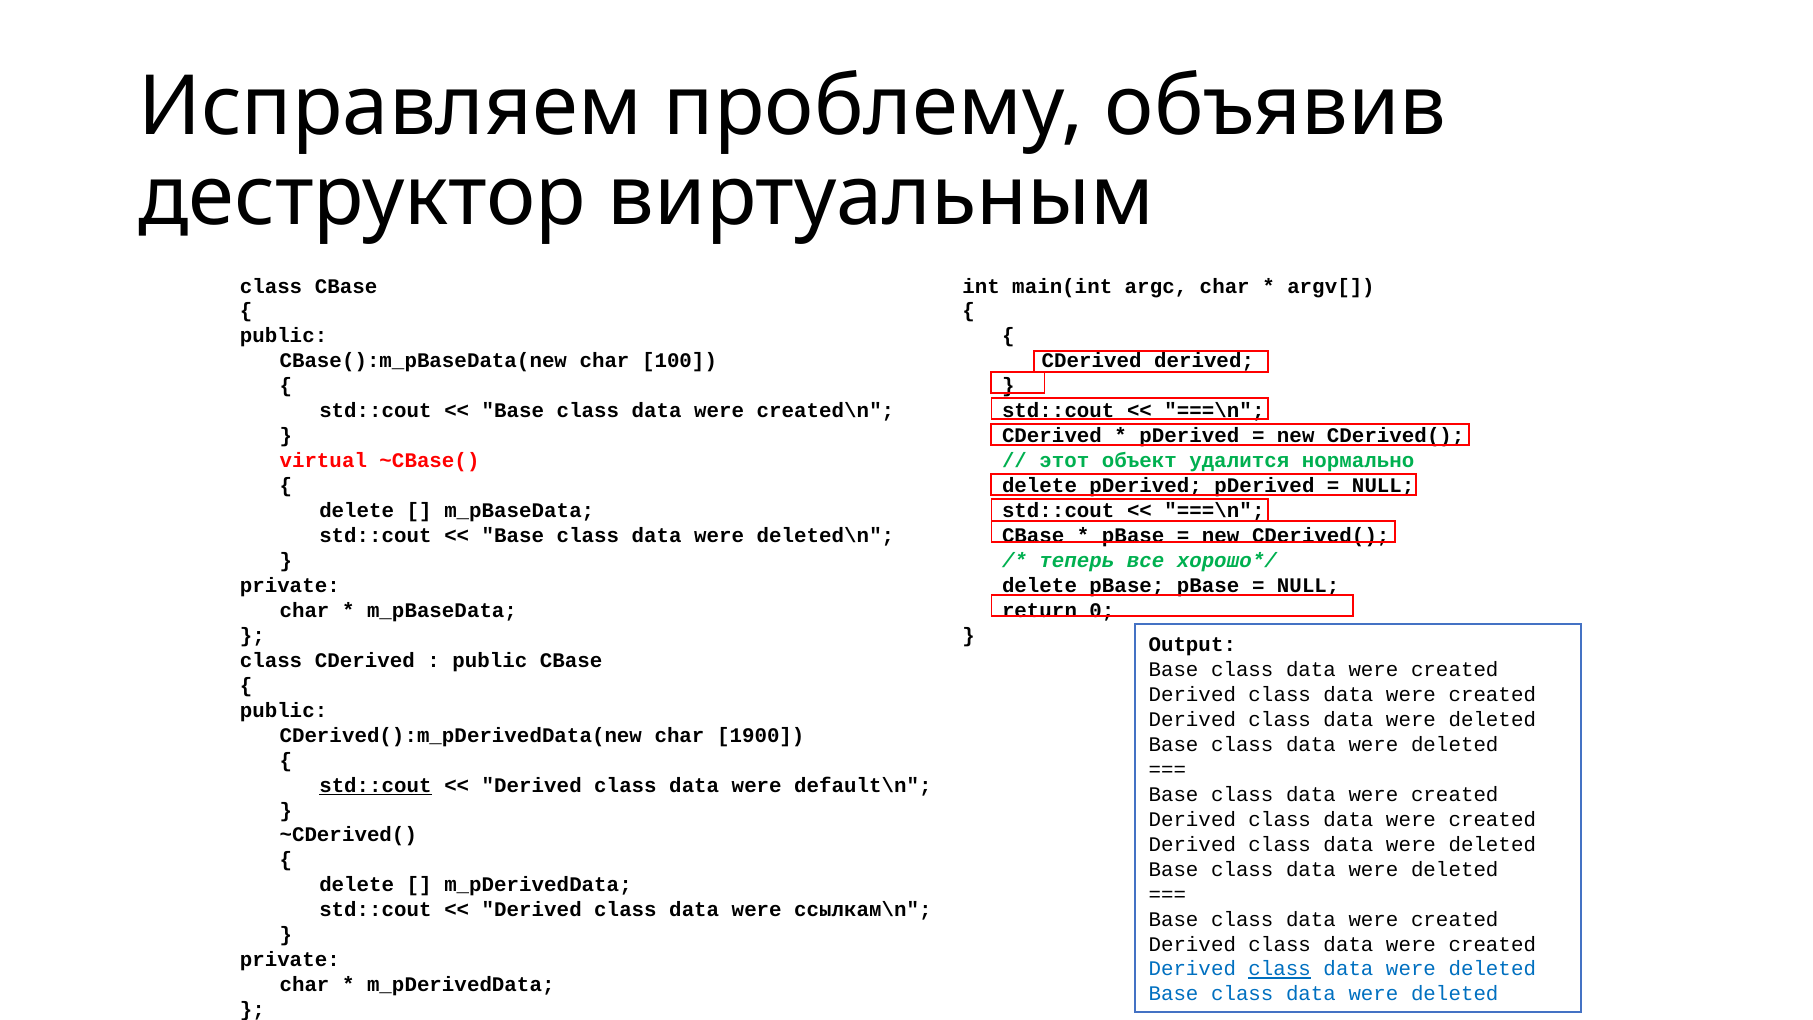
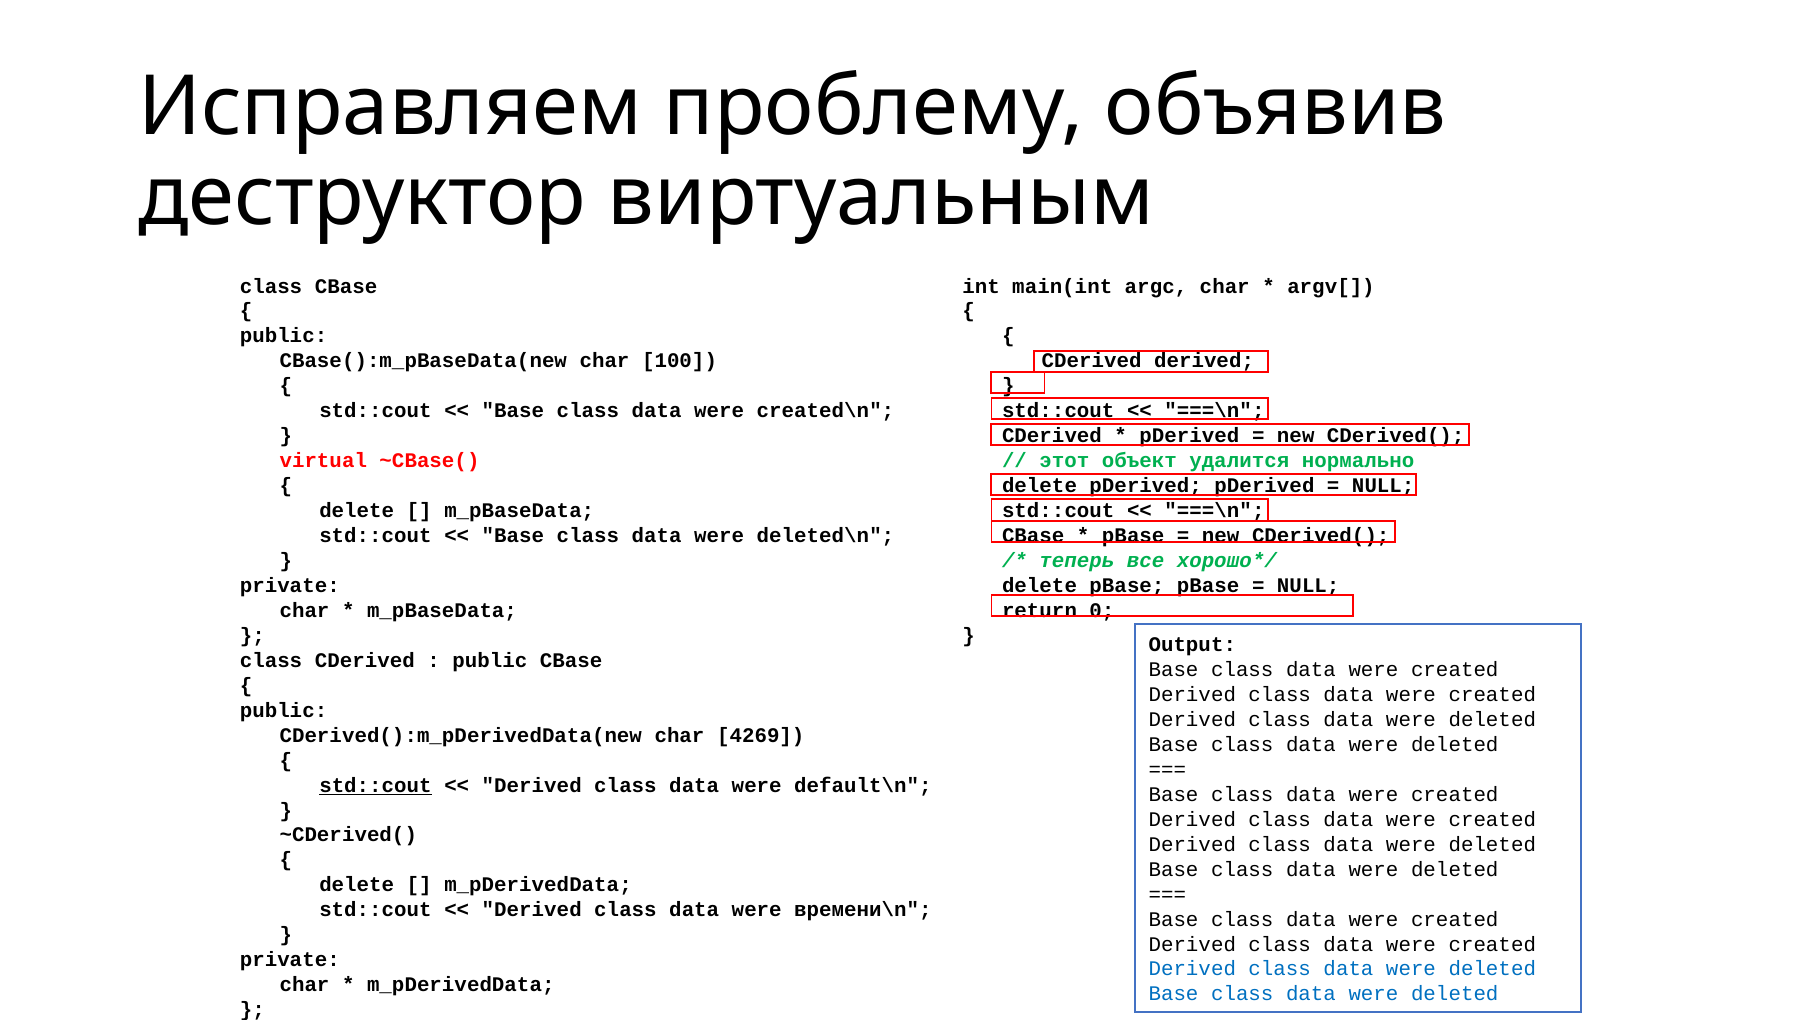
1900: 1900 -> 4269 (761, 735)
ссылкам\n: ссылкам\n -> времени\n (863, 910)
class underline: present -> none (1280, 969)
